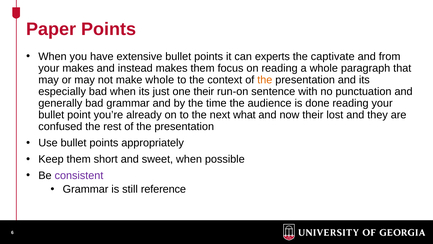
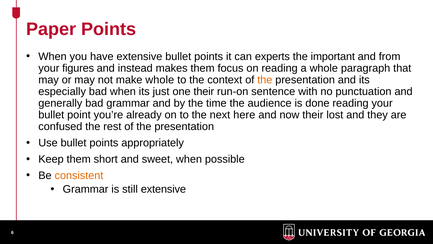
captivate: captivate -> important (333, 56)
your makes: makes -> figures (78, 68)
what: what -> here (244, 115)
consistent colour: purple -> orange (79, 175)
still reference: reference -> extensive (163, 189)
